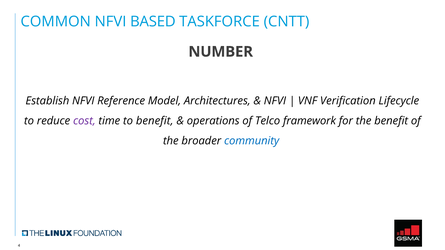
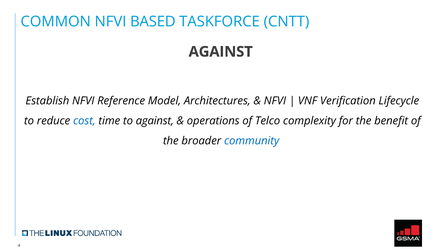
NUMBER: NUMBER -> AGAINST (221, 52)
cost colour: purple -> blue (84, 121)
to benefit: benefit -> against (155, 121)
framework: framework -> complexity (309, 121)
